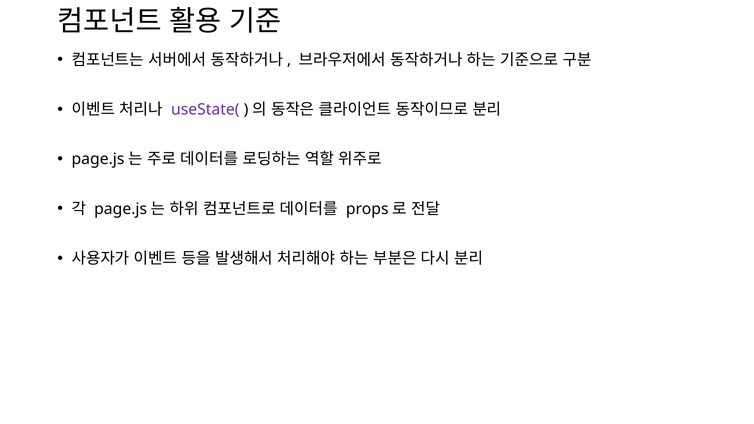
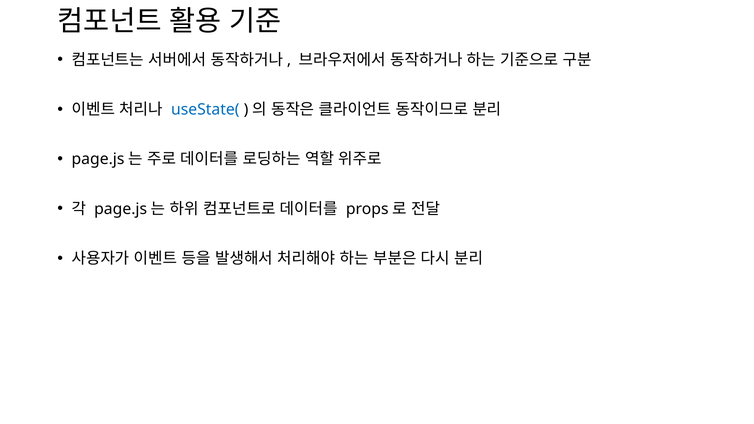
useState( colour: purple -> blue (205, 110)
